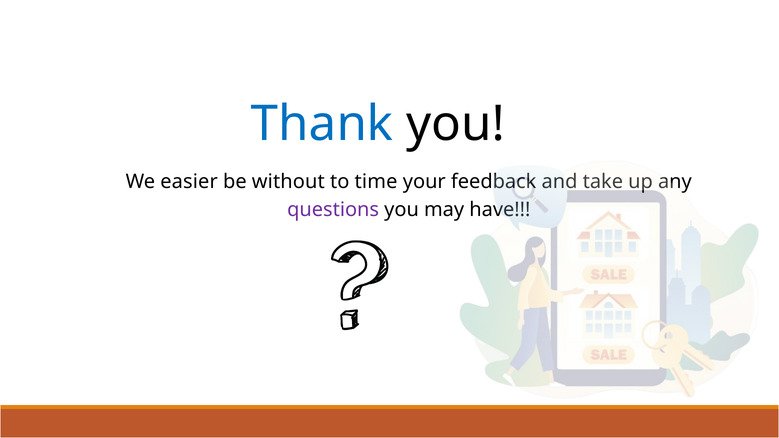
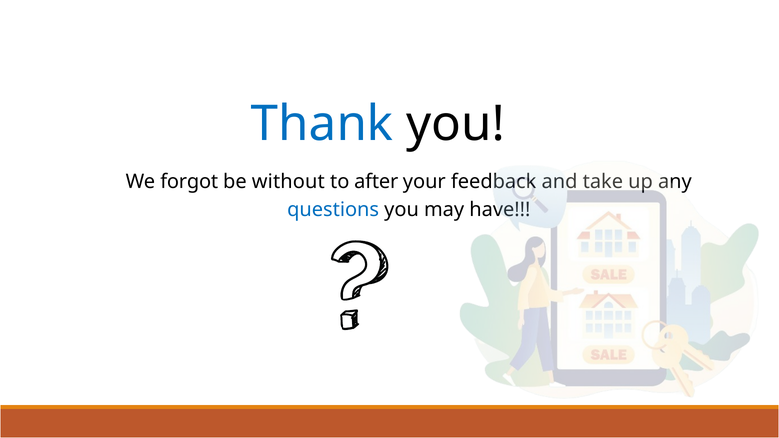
easier: easier -> forgot (189, 182)
time: time -> after (376, 182)
questions colour: purple -> blue (333, 210)
